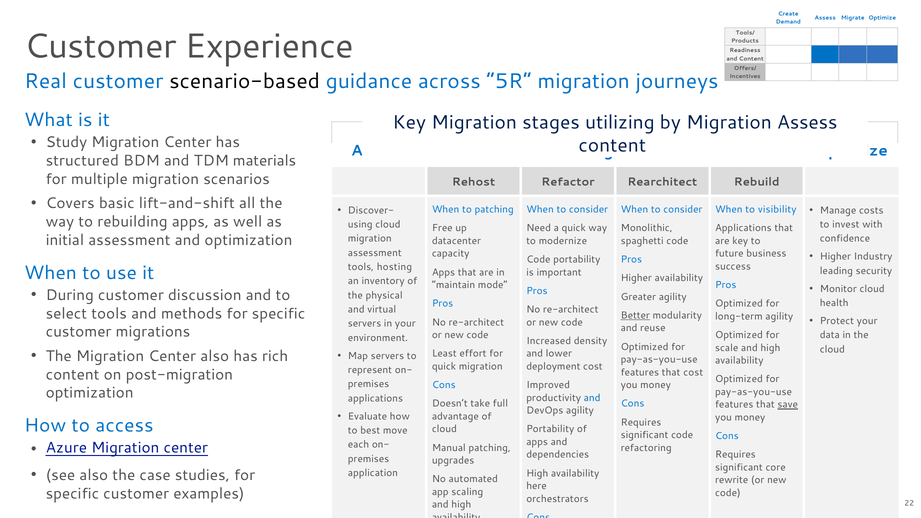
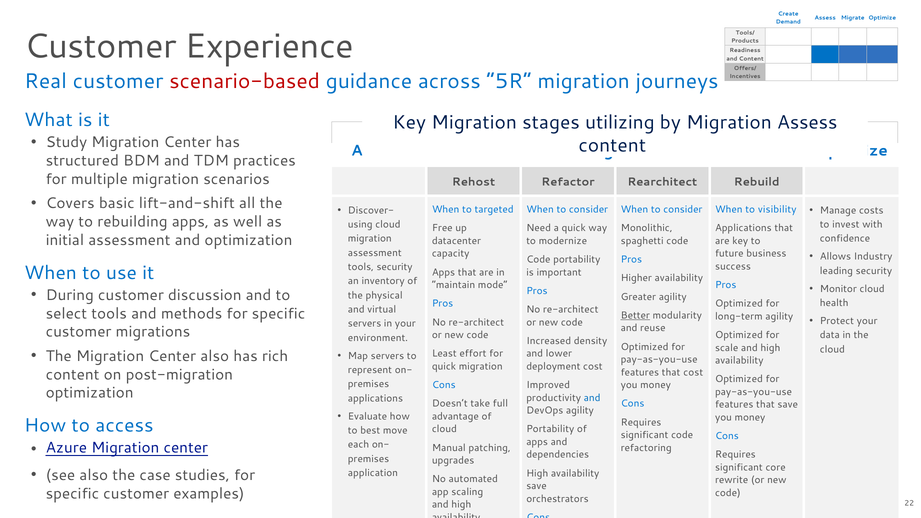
scenario-based colour: black -> red (245, 81)
materials: materials -> practices (264, 161)
to patching: patching -> targeted (494, 210)
Higher: Higher -> Allows (835, 257)
tools hosting: hosting -> security (395, 267)
save underline: present -> none (788, 405)
here: here -> save (536, 486)
